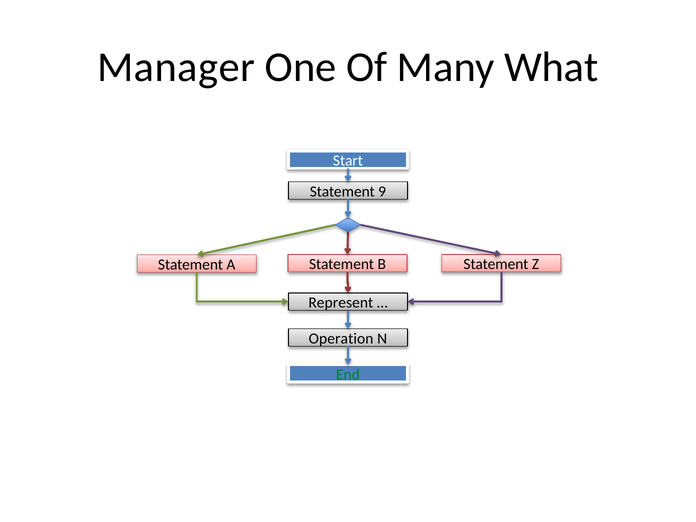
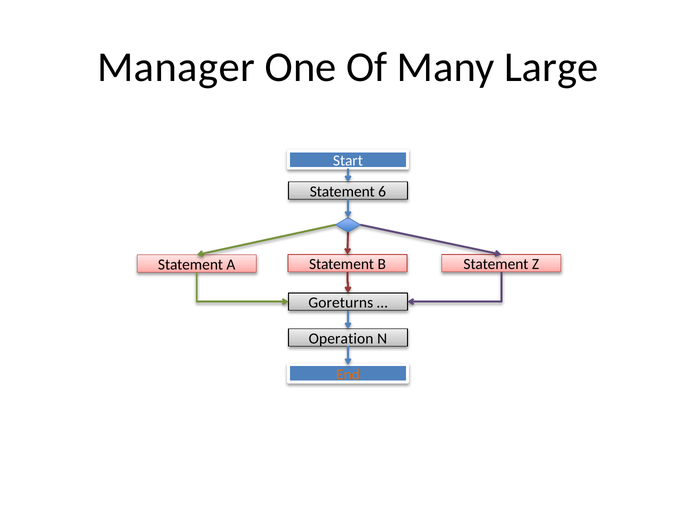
What: What -> Large (551, 67)
9: 9 -> 6 (382, 192)
Represent: Represent -> Goreturns (341, 303)
End colour: green -> orange (348, 374)
